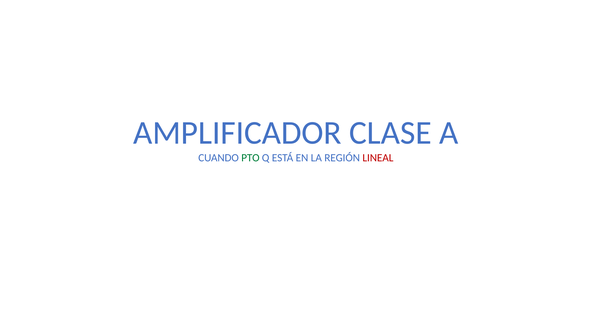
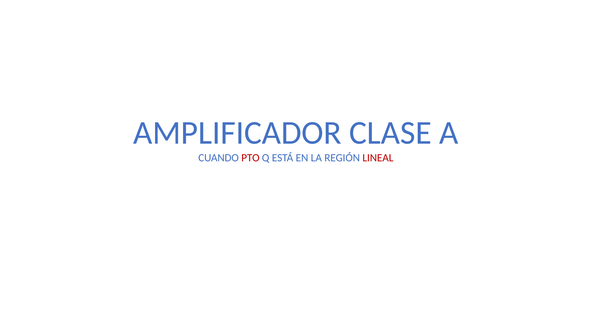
PTO colour: green -> red (250, 158)
